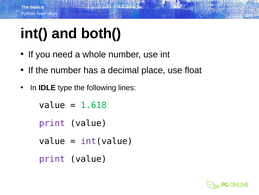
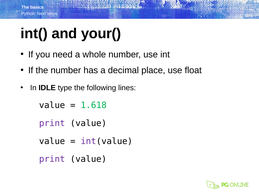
both(: both( -> your( (101, 33)
